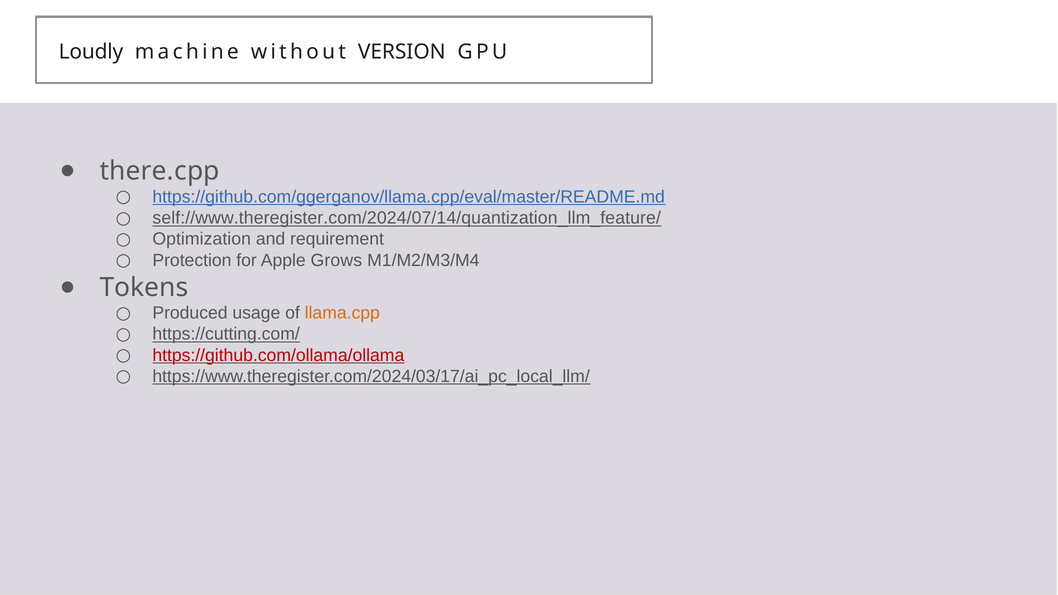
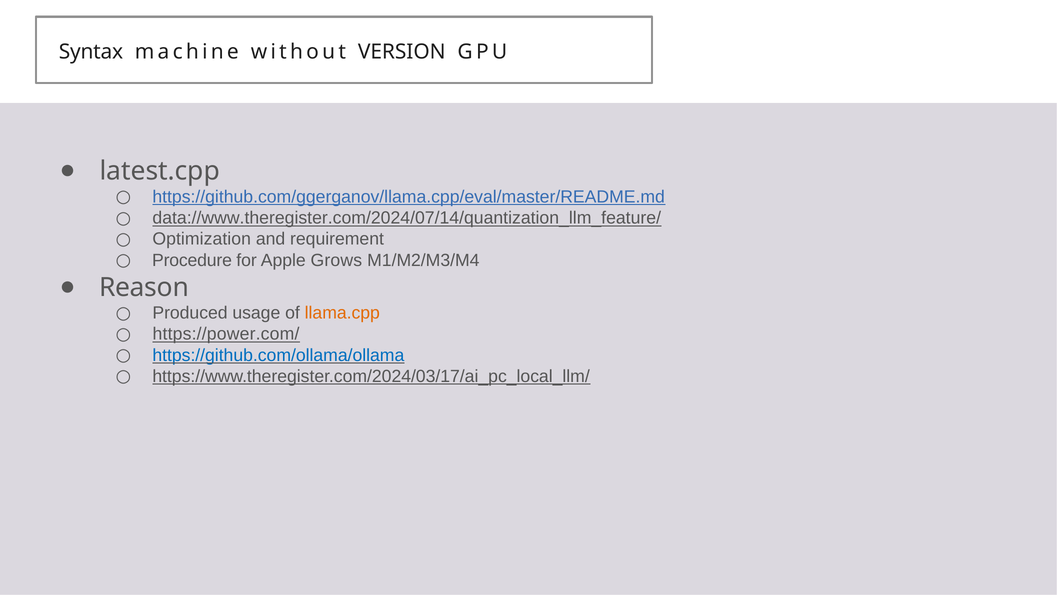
Loudly: Loudly -> Syntax (91, 52)
there.cpp: there.cpp -> latest.cpp (160, 171)
self://www.theregister.com/2024/07/14/quantization_llm_feature/: self://www.theregister.com/2024/07/14/quantization_llm_feature/ -> data://www.theregister.com/2024/07/14/quantization_llm_feature/ (407, 218)
Protection: Protection -> Procedure (192, 260)
Tokens: Tokens -> Reason (144, 287)
https://cutting.com/: https://cutting.com/ -> https://power.com/ (226, 334)
https://github.com/ollama/ollama colour: red -> blue (278, 355)
